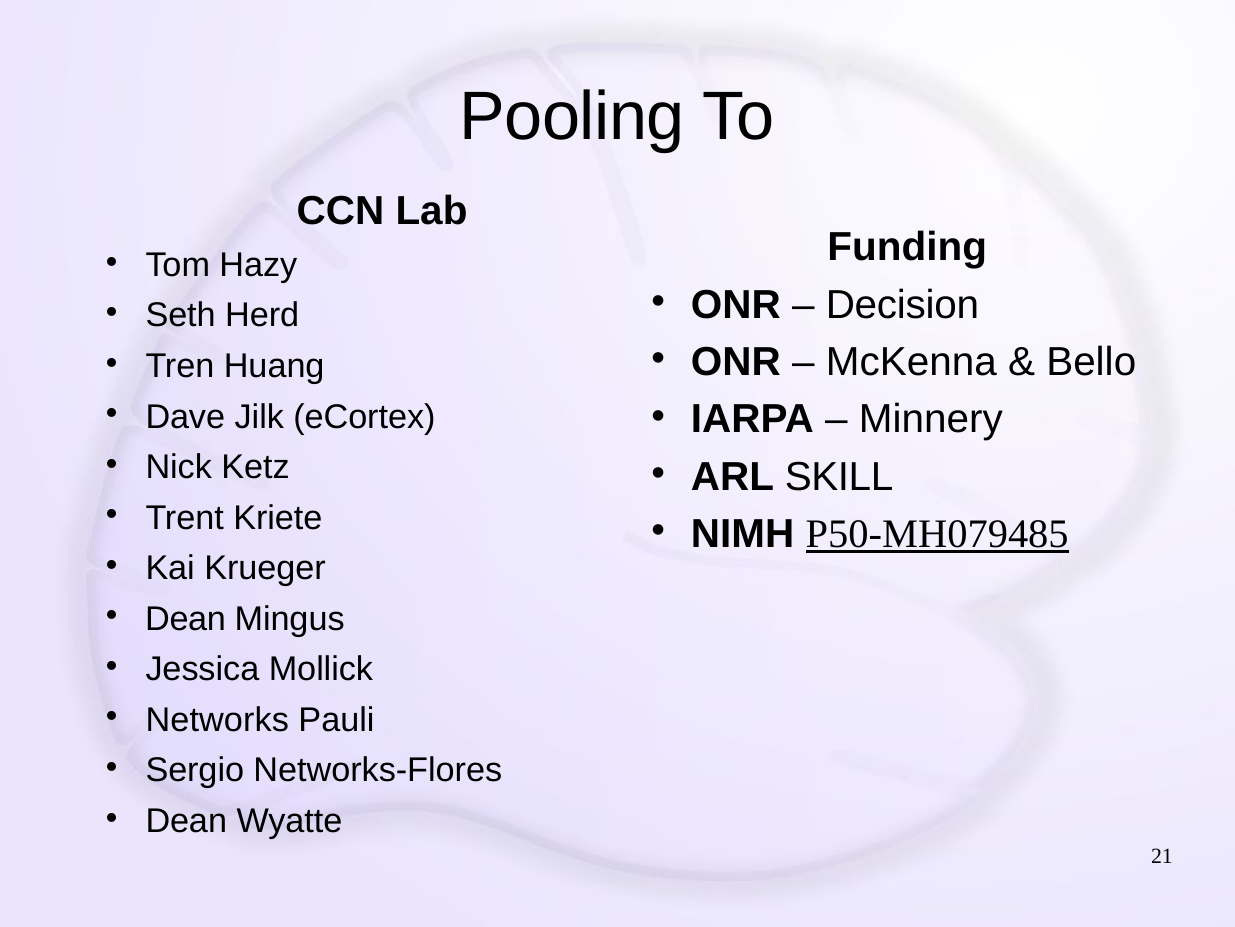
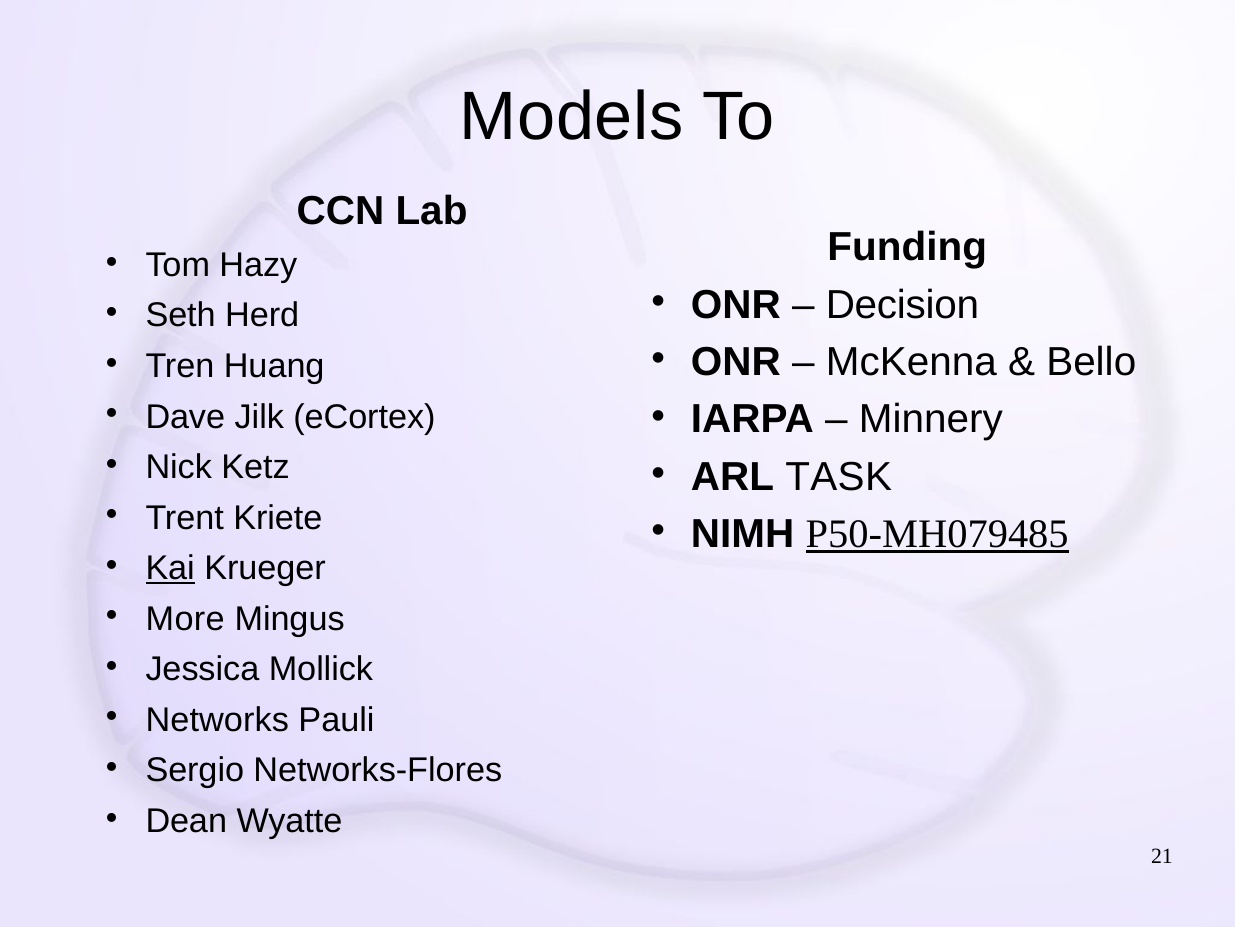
Pooling: Pooling -> Models (572, 117)
SKILL: SKILL -> TASK (839, 477)
Kai underline: none -> present (170, 568)
Dean: Dean -> More (185, 619)
